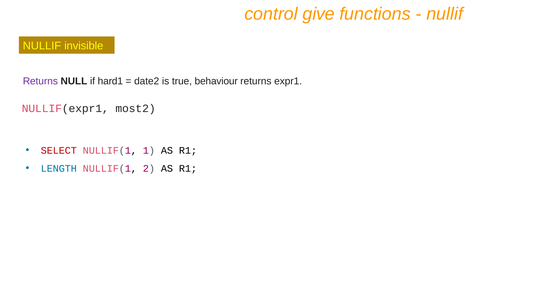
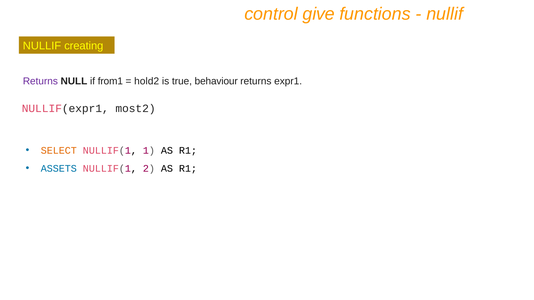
invisible: invisible -> creating (84, 46)
hard1: hard1 -> from1 (110, 81)
date2: date2 -> hold2 (147, 81)
SELECT colour: red -> orange (59, 151)
LENGTH: LENGTH -> ASSETS (59, 169)
